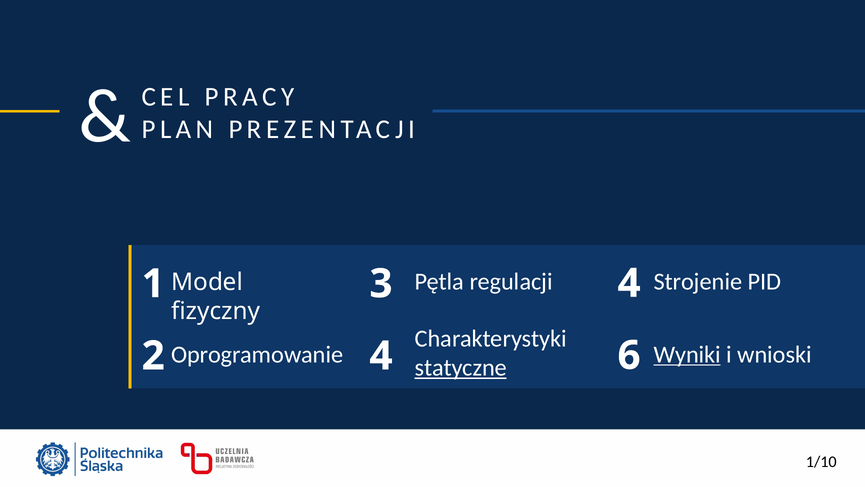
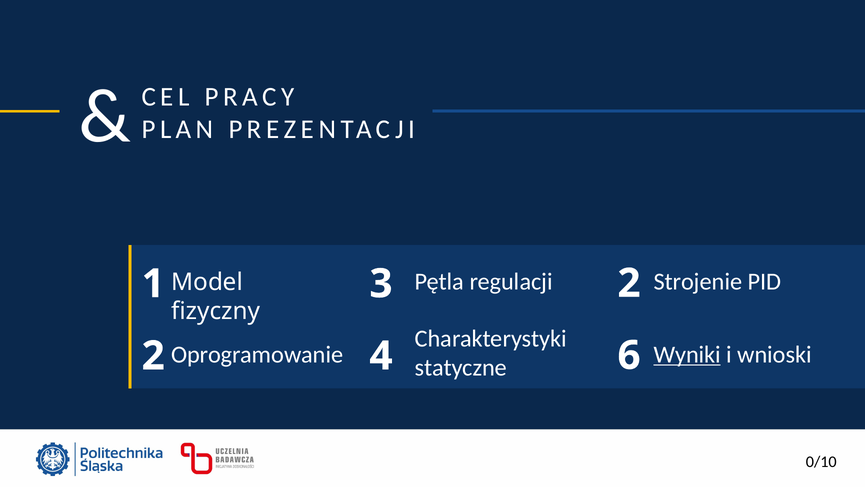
1 4: 4 -> 2 (629, 283)
statyczne underline: present -> none (461, 368)
1/10: 1/10 -> 0/10 (821, 462)
